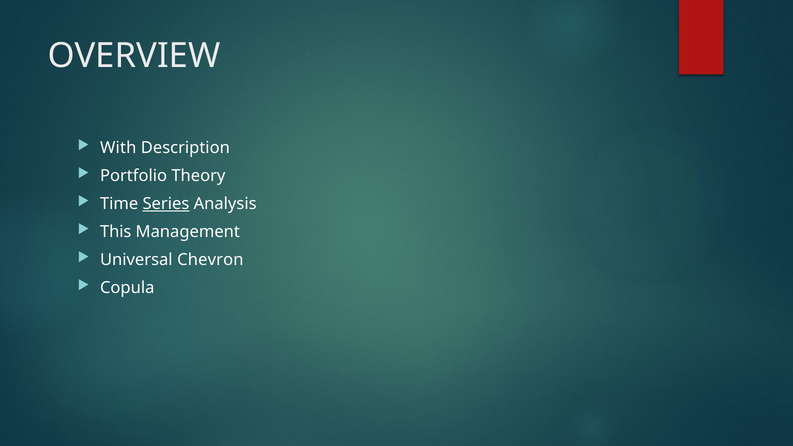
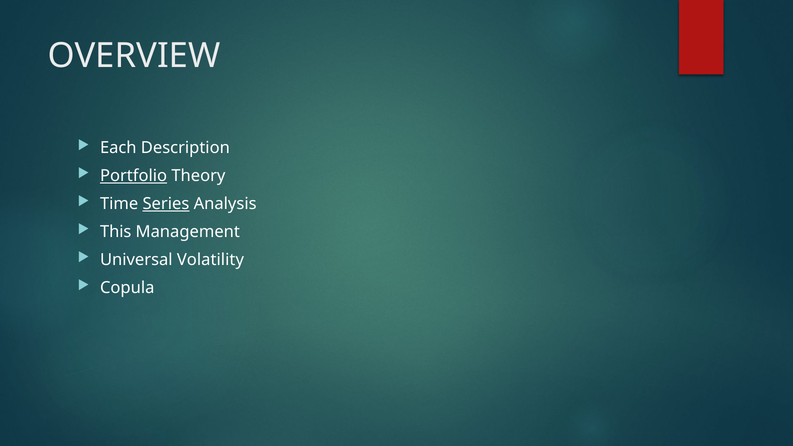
With: With -> Each (118, 148)
Portfolio underline: none -> present (134, 176)
Chevron: Chevron -> Volatility (210, 260)
